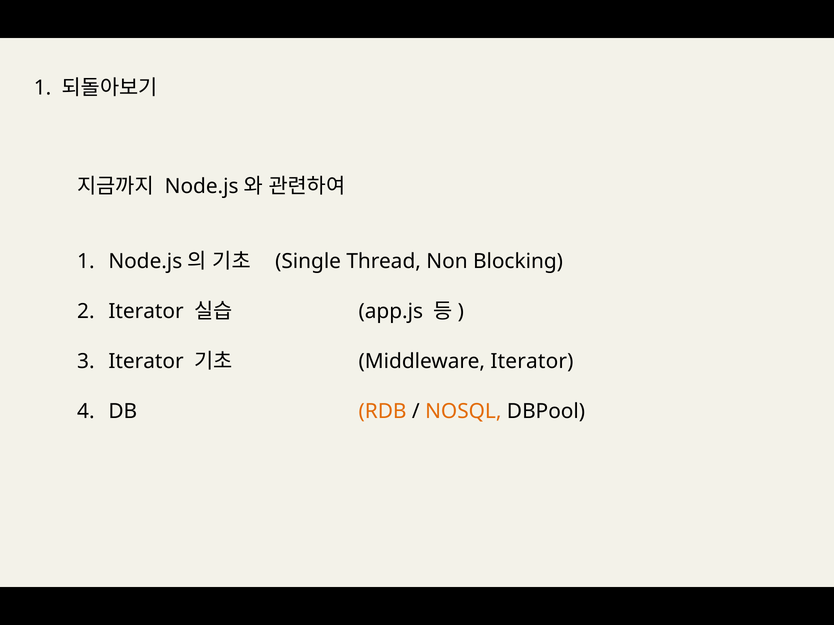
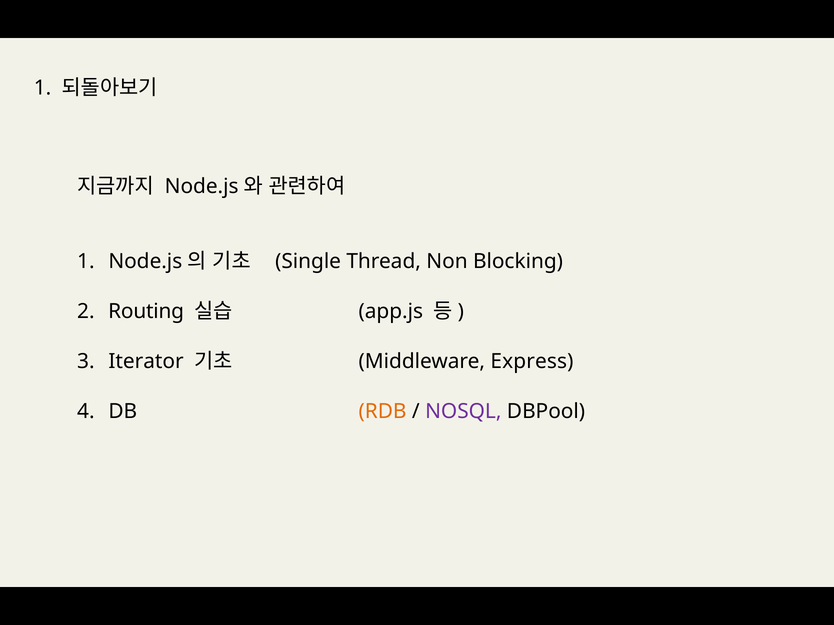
Iterator: Iterator -> Routing (146, 311)
Middleware Iterator: Iterator -> Express (532, 361)
NOSQL colour: orange -> purple (463, 411)
